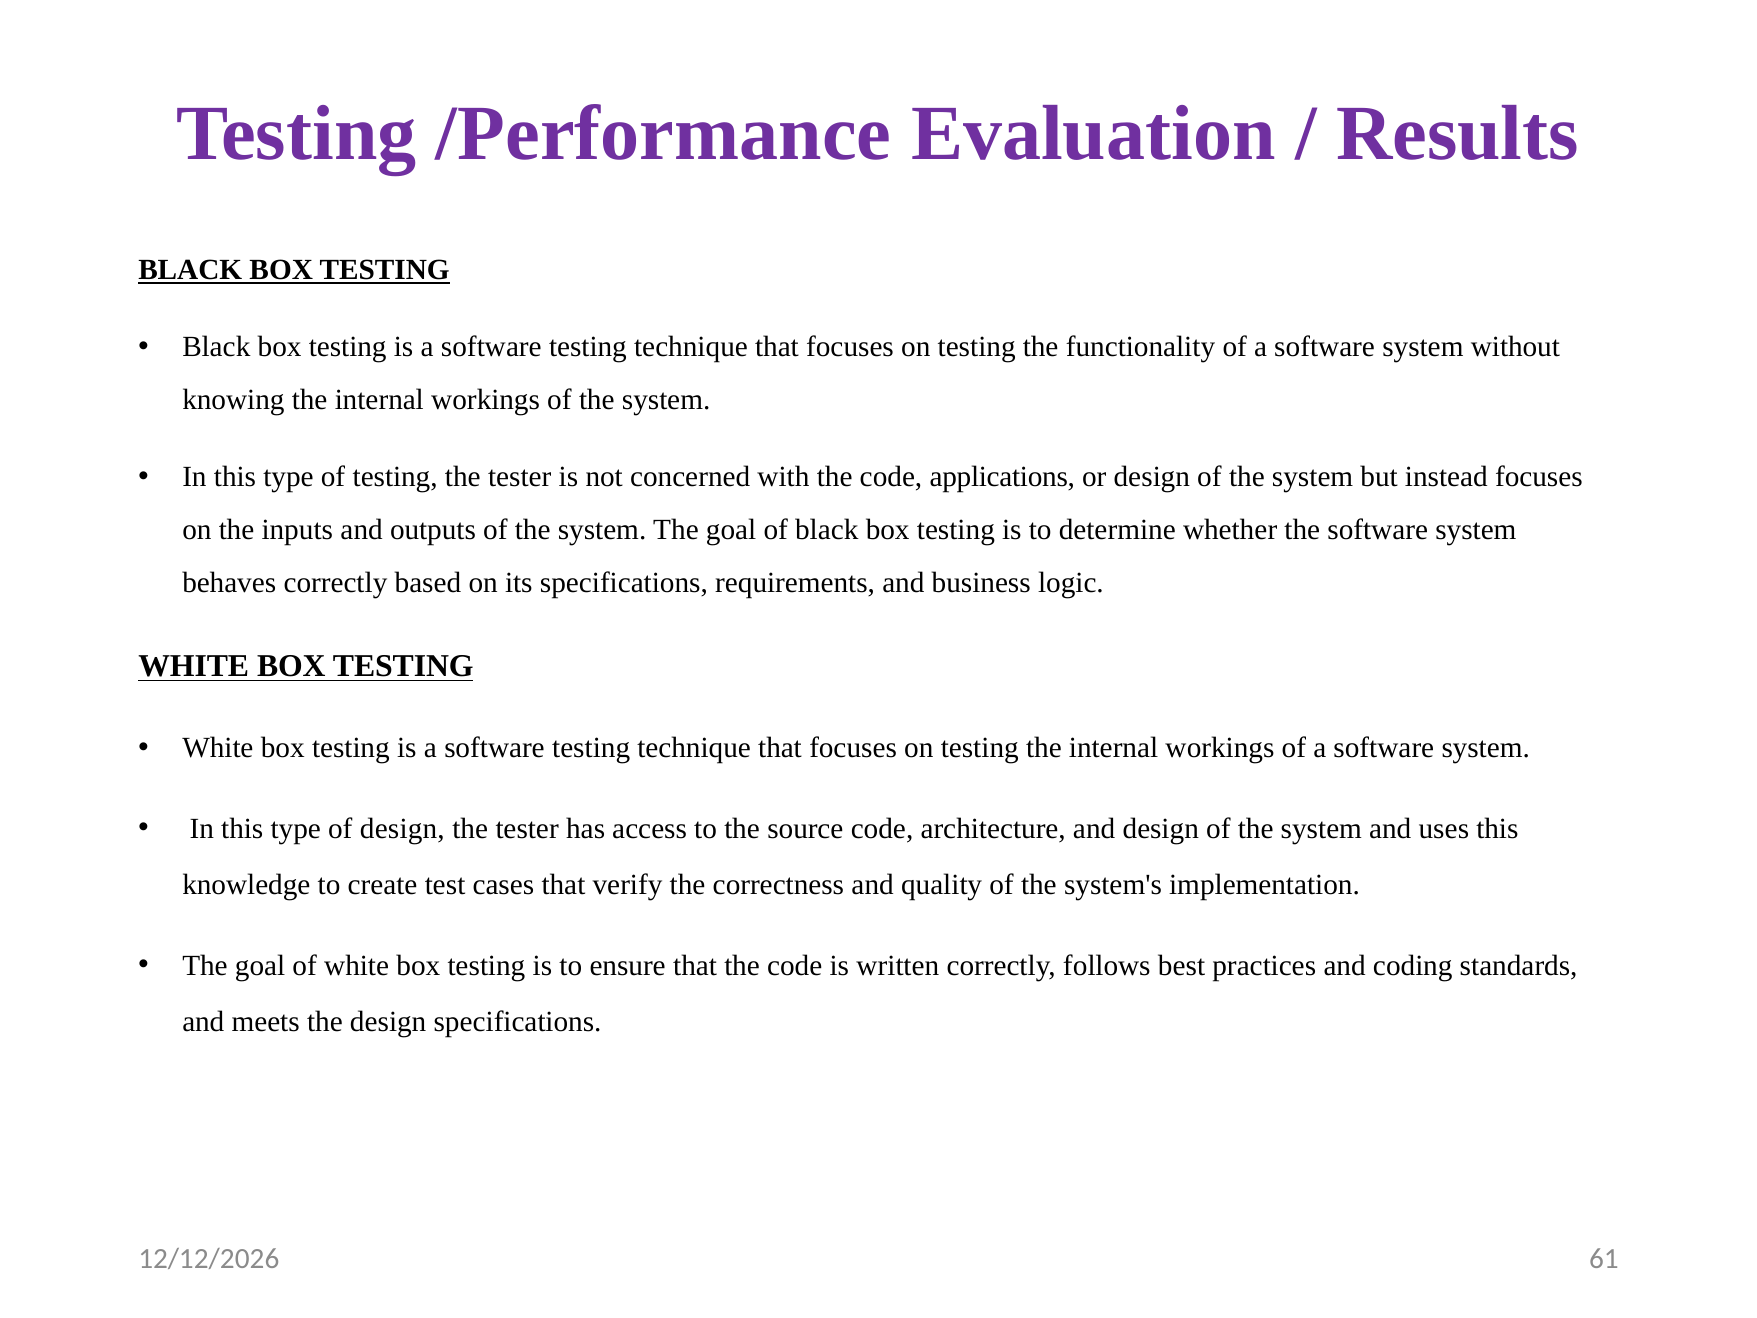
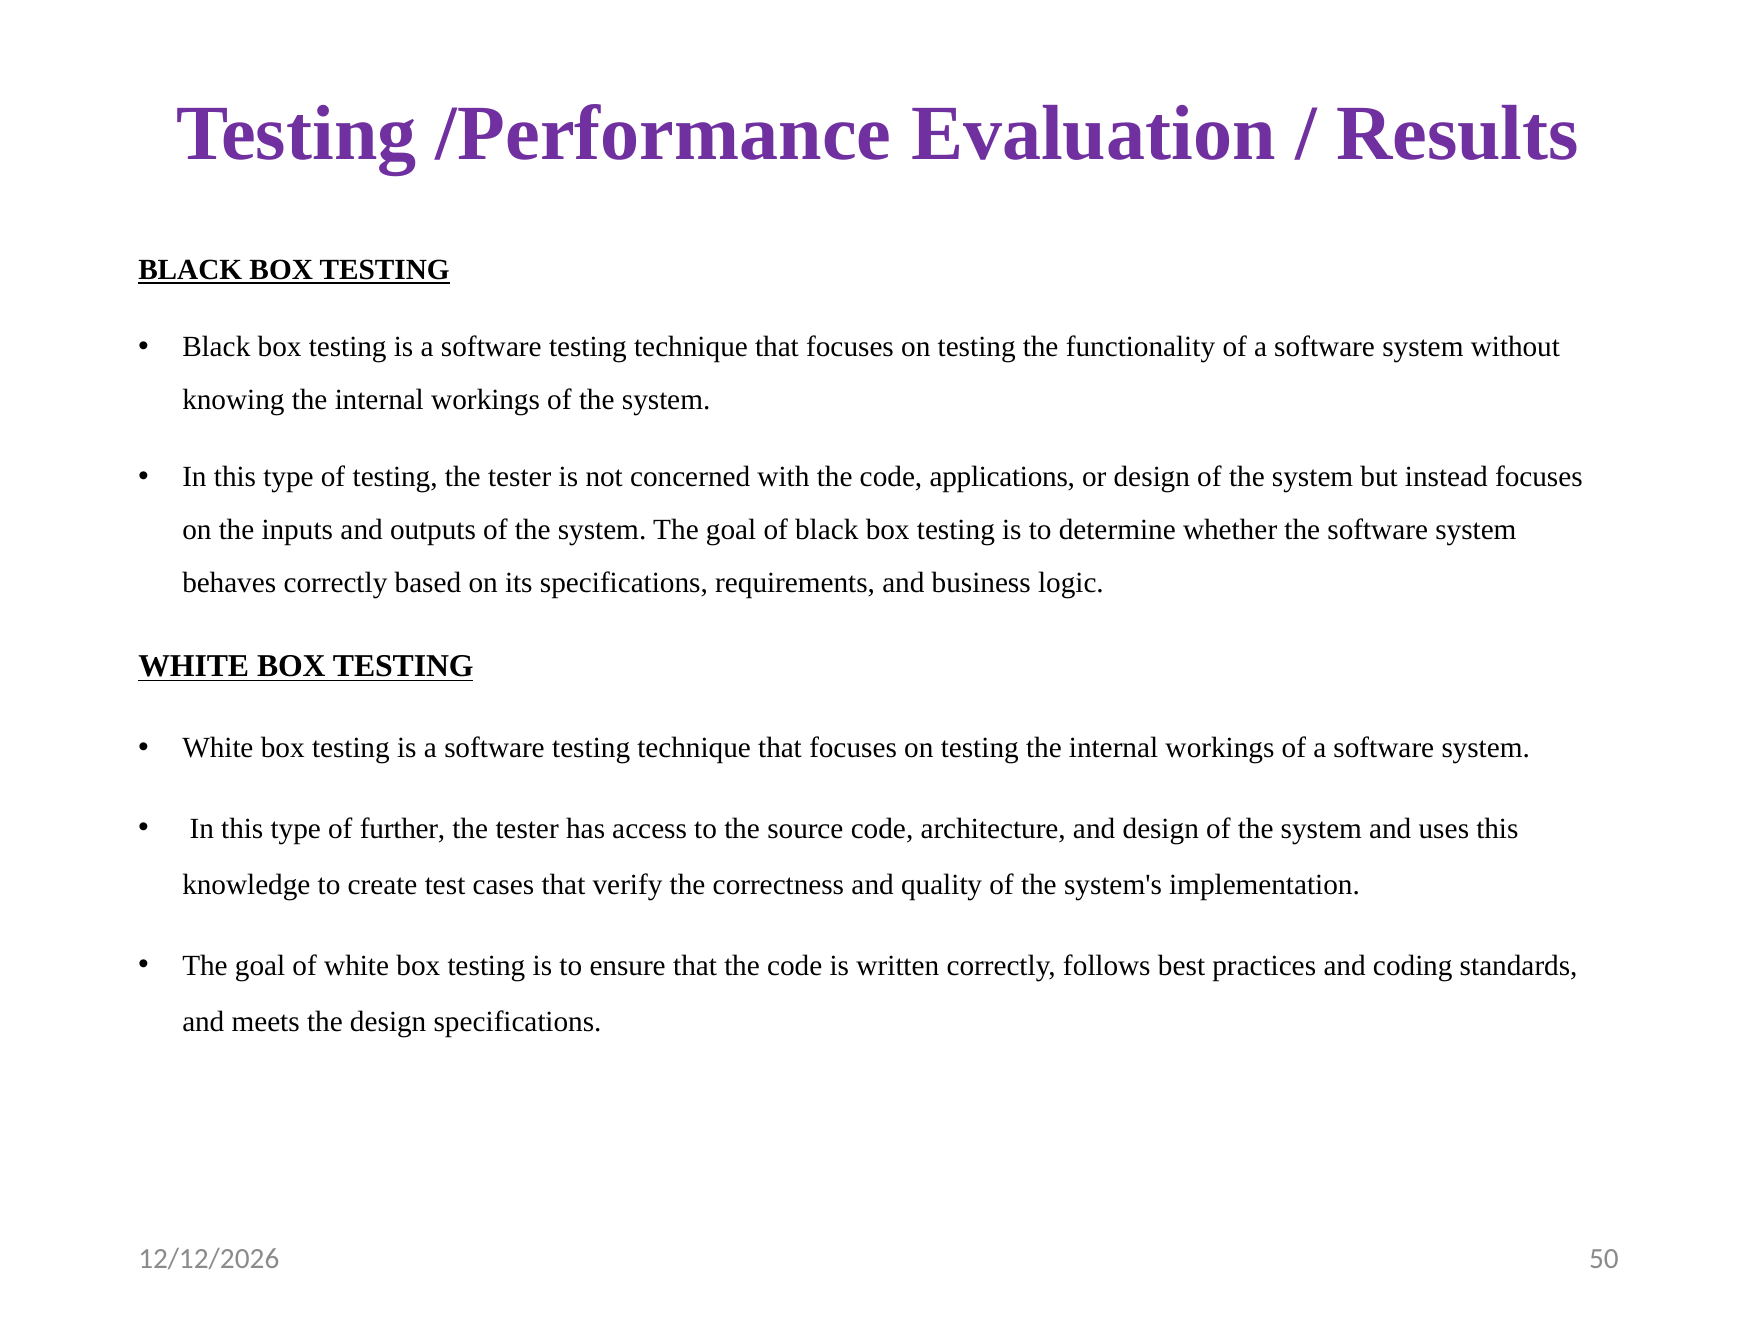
of design: design -> further (403, 829)
61: 61 -> 50 (1604, 1258)
